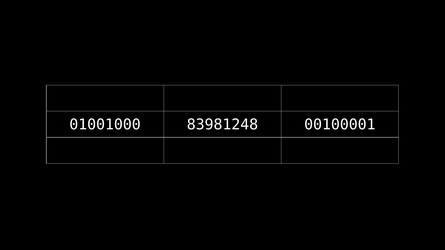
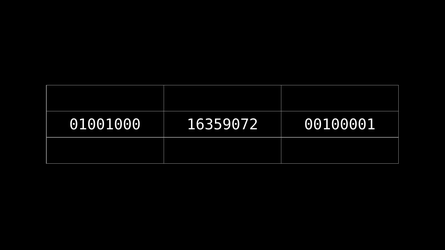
83981248: 83981248 -> 16359072 (222, 125)
